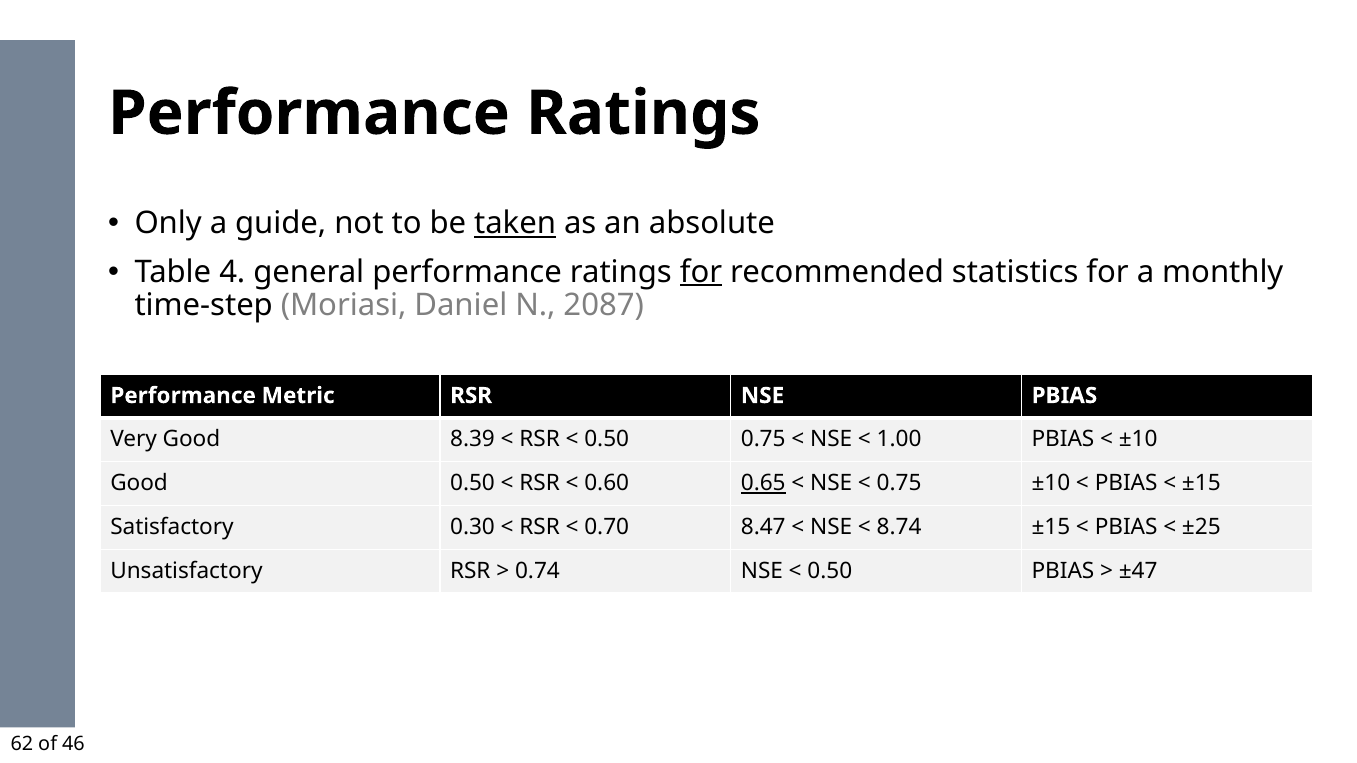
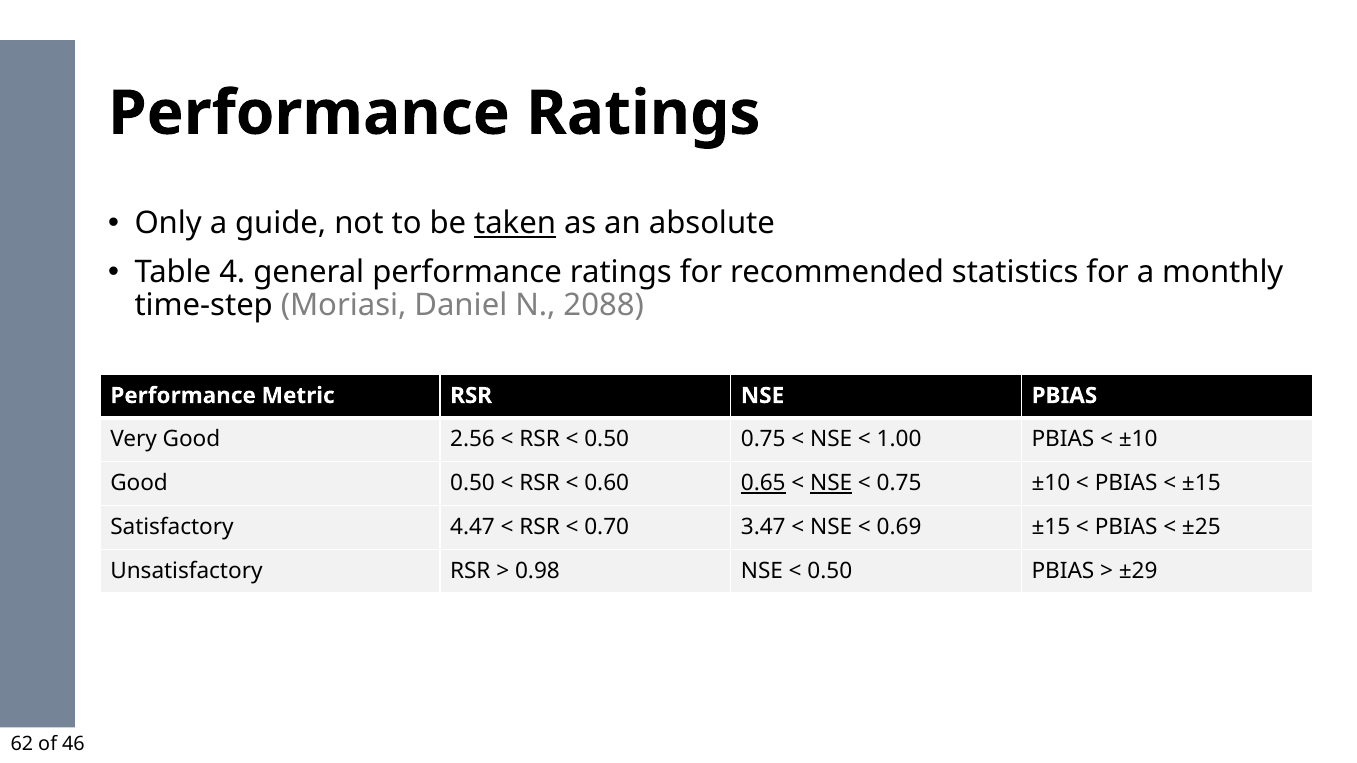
for underline: present -> none (701, 272)
2087: 2087 -> 2088 (604, 306)
8.39: 8.39 -> 2.56 (473, 440)
NSE underline: none -> present (831, 483)
0.30: 0.30 -> 4.47 (473, 527)
8.47: 8.47 -> 3.47 (763, 527)
8.74: 8.74 -> 0.69 (899, 527)
0.74: 0.74 -> 0.98 (537, 571)
±47: ±47 -> ±29 (1138, 571)
